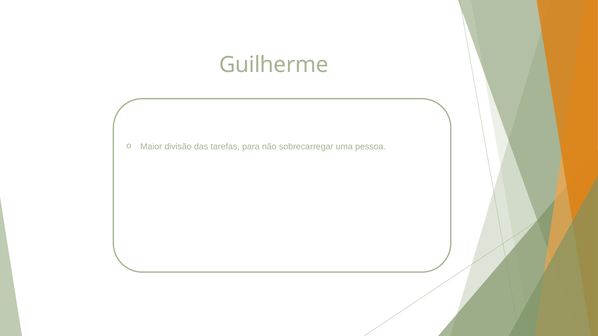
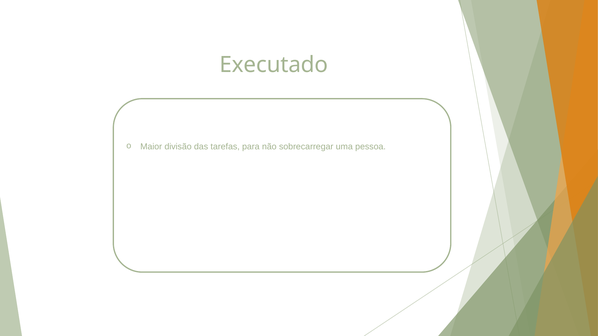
Guilherme: Guilherme -> Executado (274, 65)
